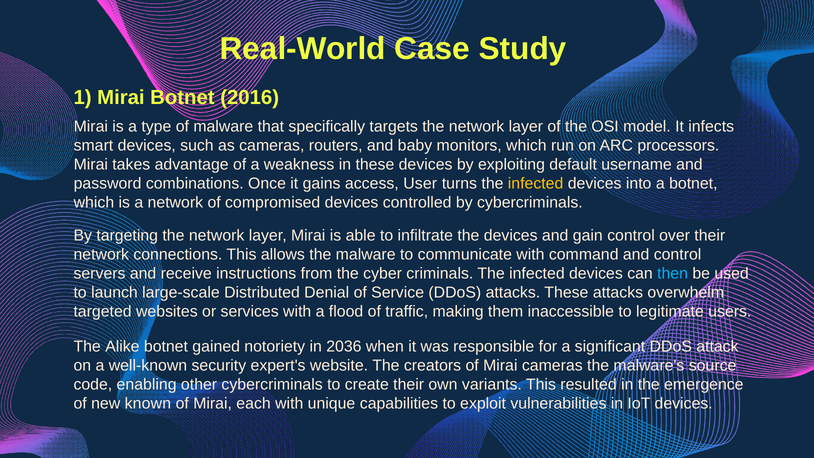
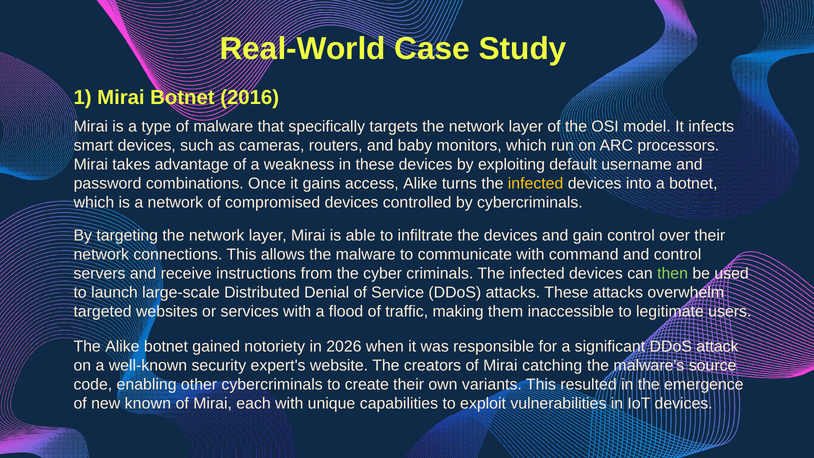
access User: User -> Alike (420, 184)
then colour: light blue -> light green (673, 273)
2036: 2036 -> 2026 (344, 346)
Mirai cameras: cameras -> catching (552, 365)
